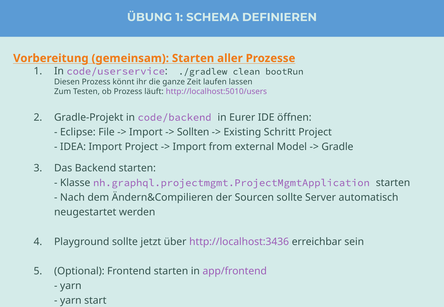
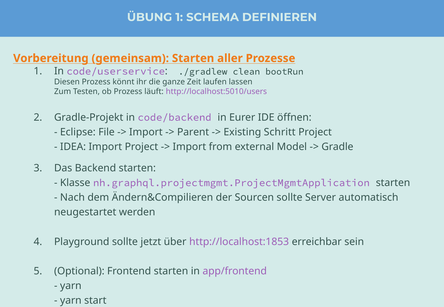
Sollten: Sollten -> Parent (193, 132)
http://localhost:3436: http://localhost:3436 -> http://localhost:1853 (239, 242)
